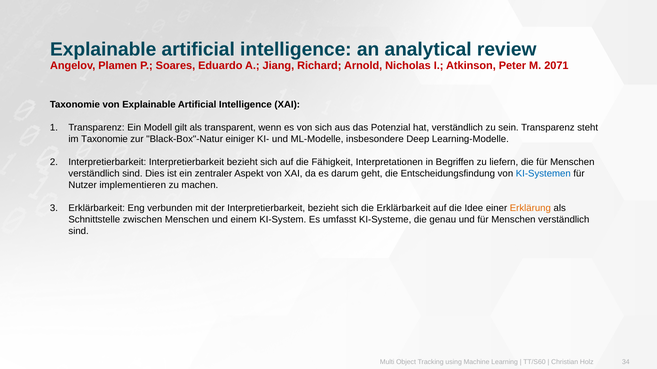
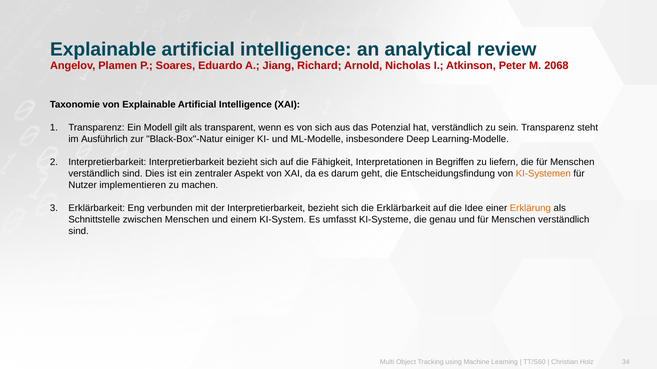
2071: 2071 -> 2068 (556, 66)
im Taxonomie: Taxonomie -> Ausführlich (104, 139)
KI-Systemen colour: blue -> orange (543, 174)
